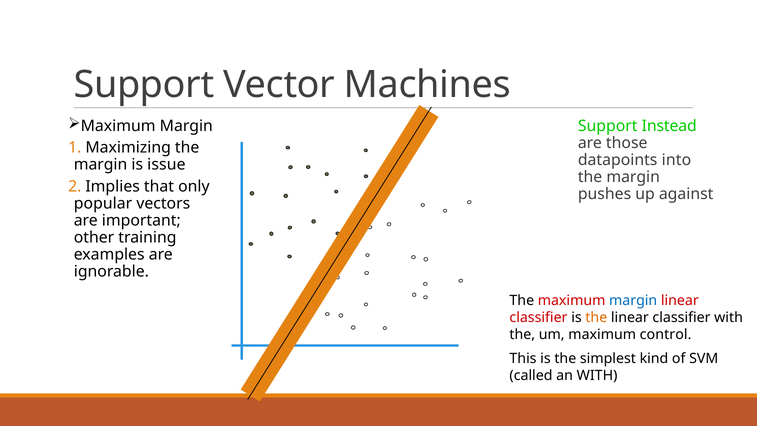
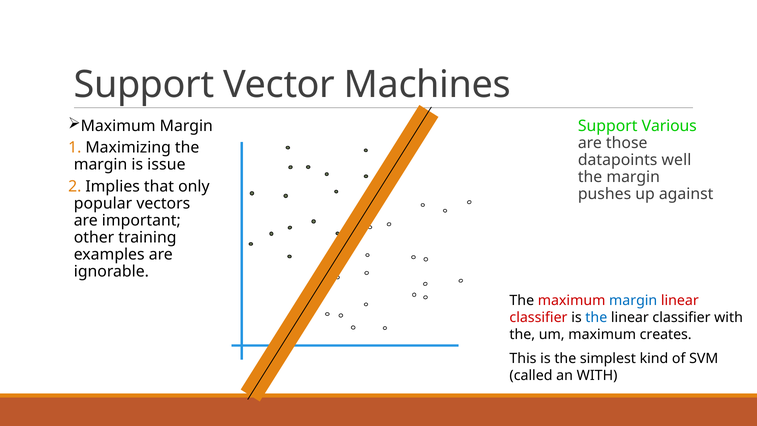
Instead: Instead -> Various (669, 126)
into: into -> well (676, 160)
the colour: orange -> blue (596, 317)
control: control -> creates (666, 334)
